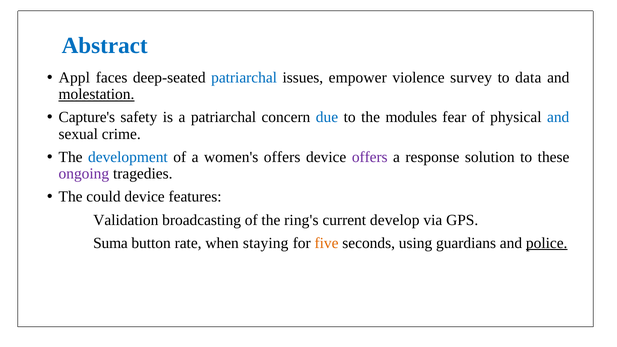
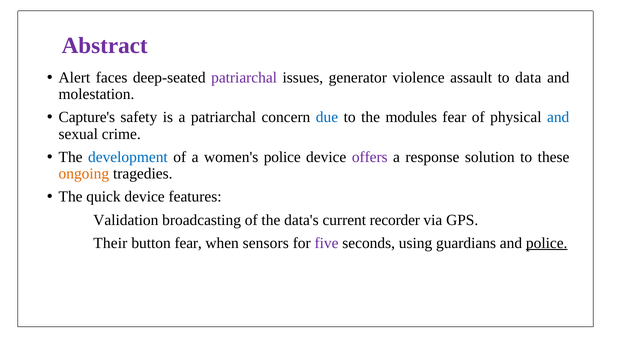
Abstract colour: blue -> purple (105, 45)
Appl: Appl -> Alert (74, 78)
patriarchal colour: blue -> purple (244, 78)
empower: empower -> generator (358, 78)
survey: survey -> assault (471, 78)
molestation underline: present -> none (96, 94)
women's offers: offers -> police (282, 157)
ongoing colour: purple -> orange (84, 174)
could: could -> quick (103, 197)
ring's: ring's -> data's (301, 220)
develop: develop -> recorder (395, 220)
Suma: Suma -> Their (110, 243)
button rate: rate -> fear (188, 243)
staying: staying -> sensors (266, 243)
five colour: orange -> purple (327, 243)
